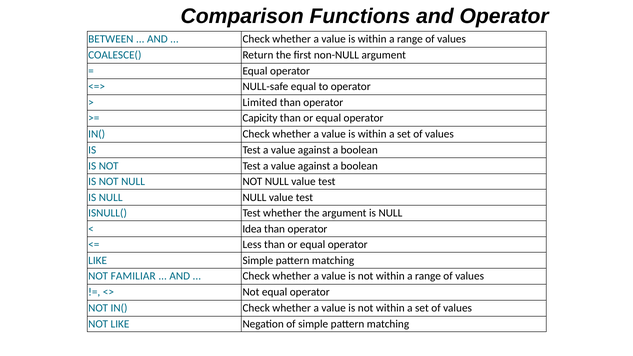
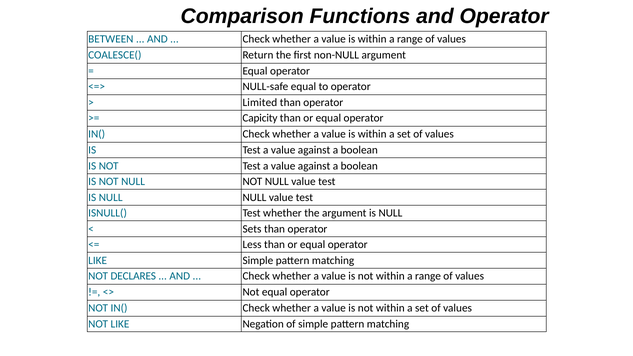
Idea: Idea -> Sets (252, 229)
FAMILIAR: FAMILIAR -> DECLARES (133, 276)
